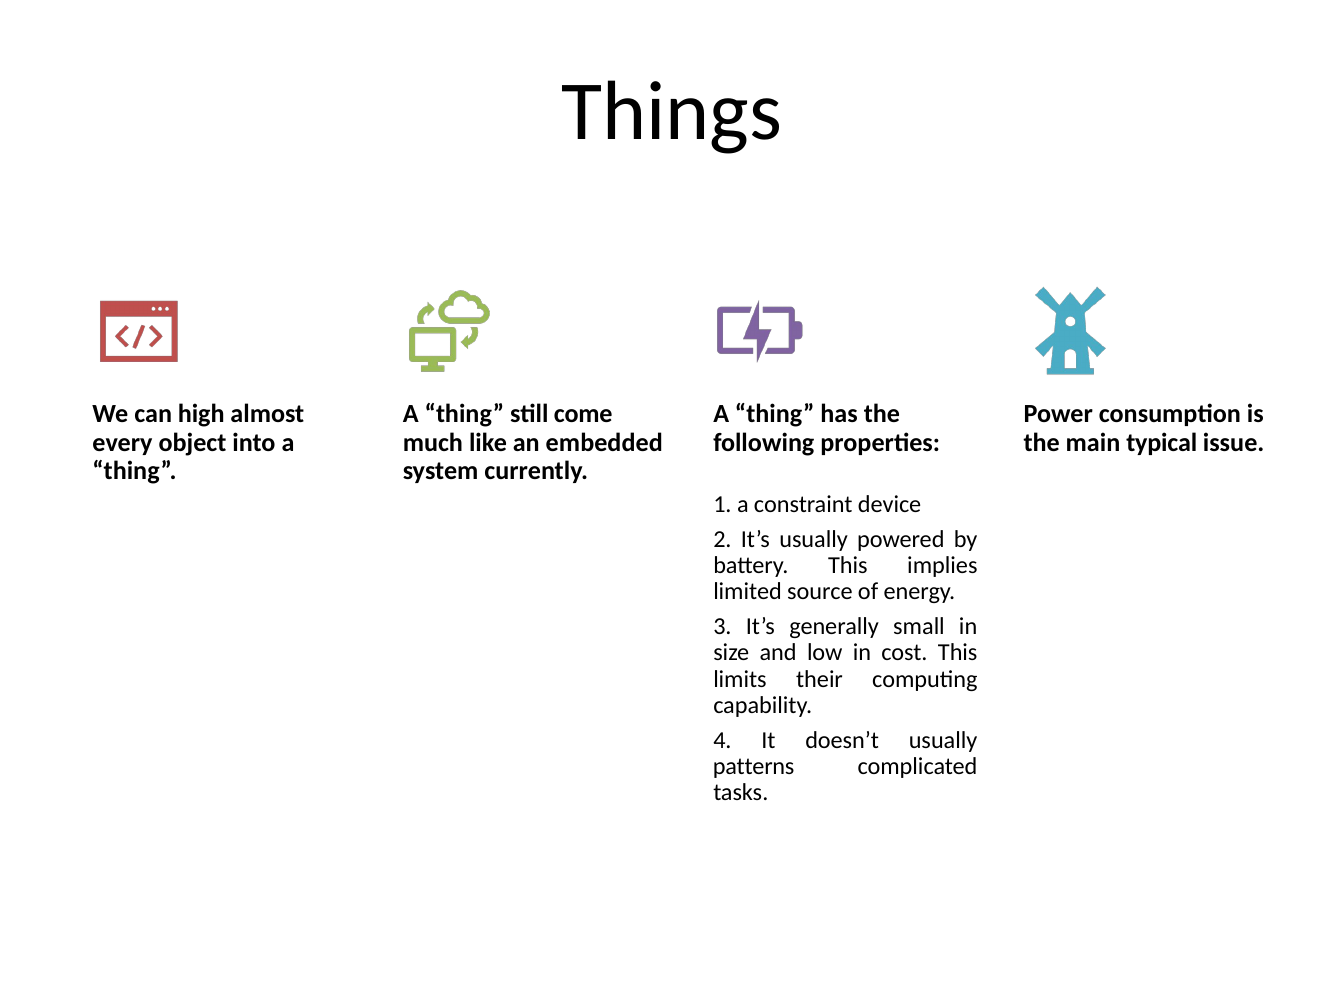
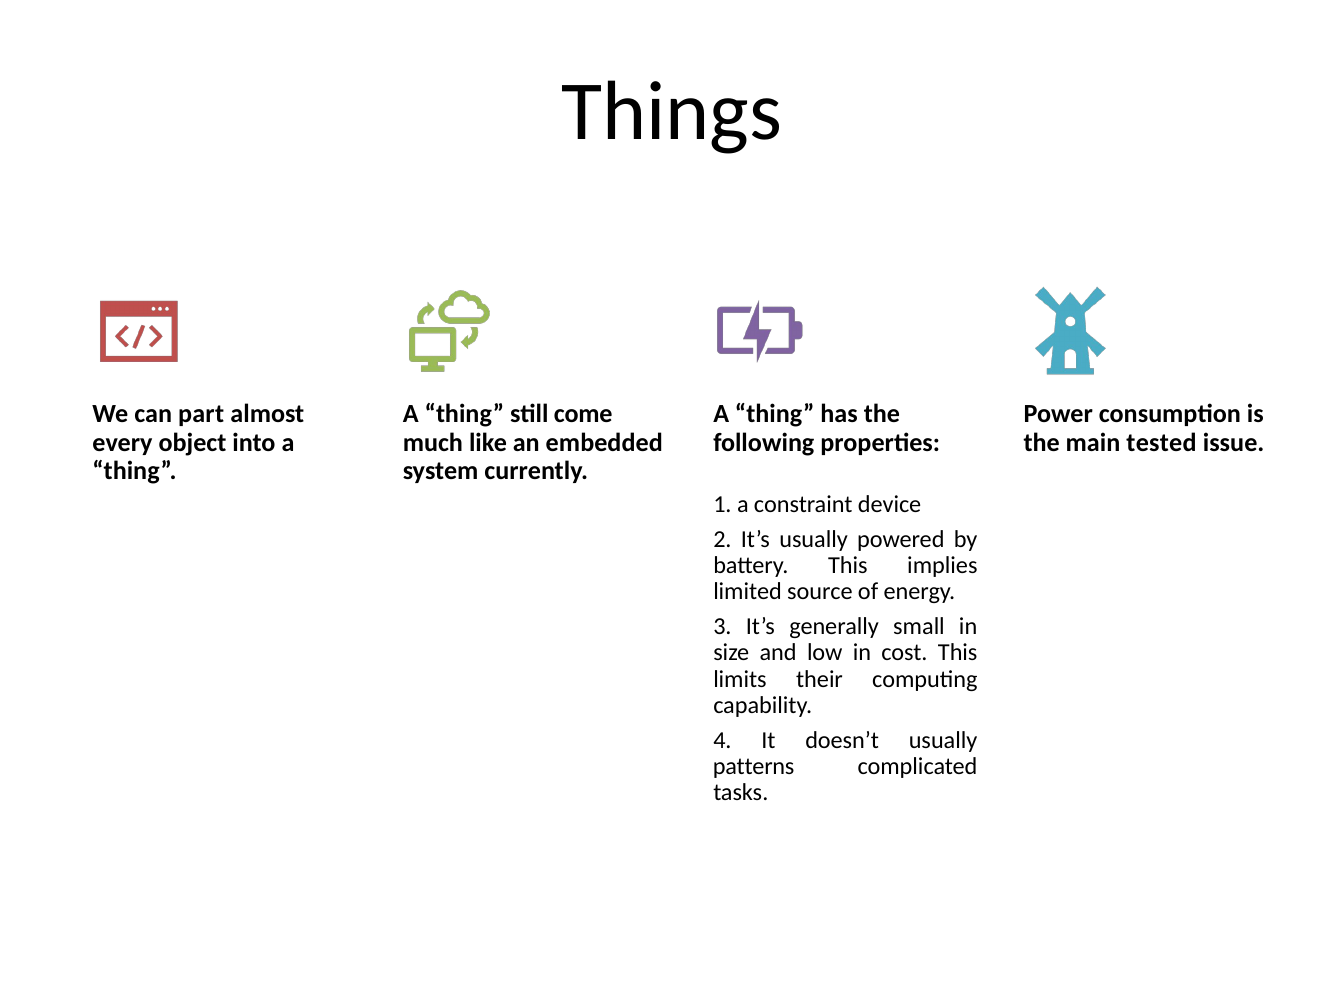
high: high -> part (201, 414)
typical: typical -> tested (1162, 443)
